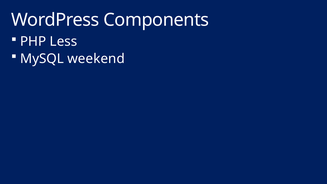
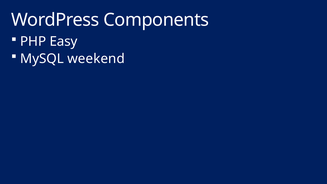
Less: Less -> Easy (64, 41)
